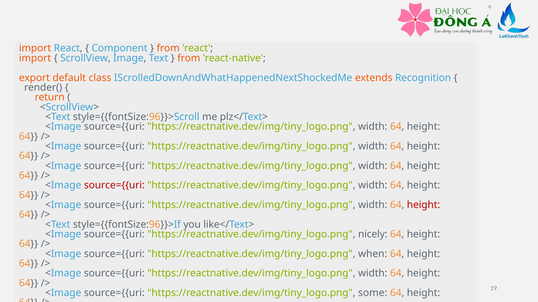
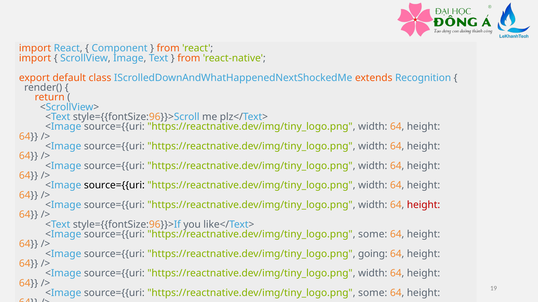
source={{uri colour: red -> black (114, 186)
nicely: nicely -> some (373, 235)
when: when -> going (373, 254)
